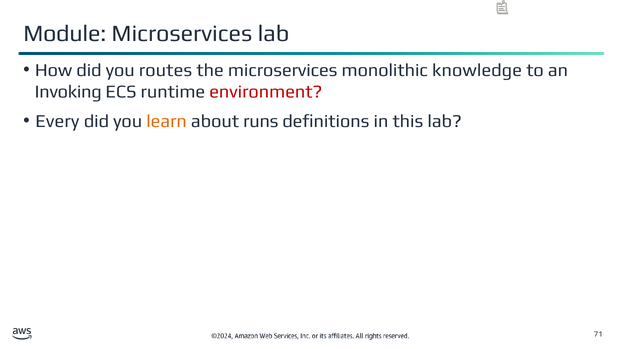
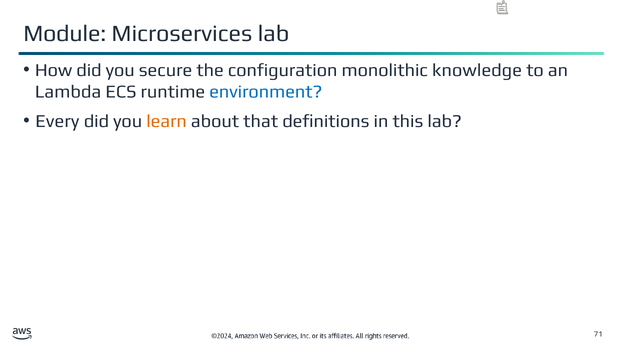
routes: routes -> secure (166, 70)
the microservices: microservices -> configuration (283, 70)
Invoking: Invoking -> Lambda (68, 92)
environment colour: red -> blue (266, 92)
runs: runs -> that (261, 121)
